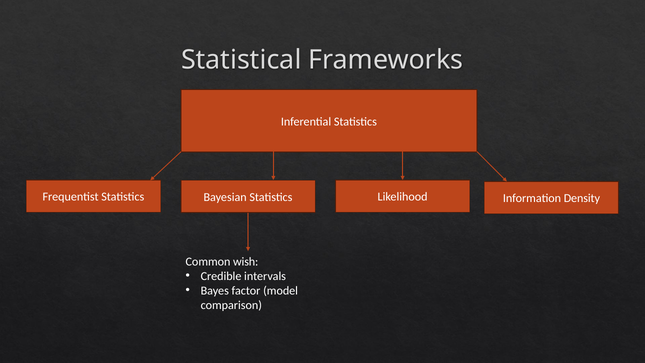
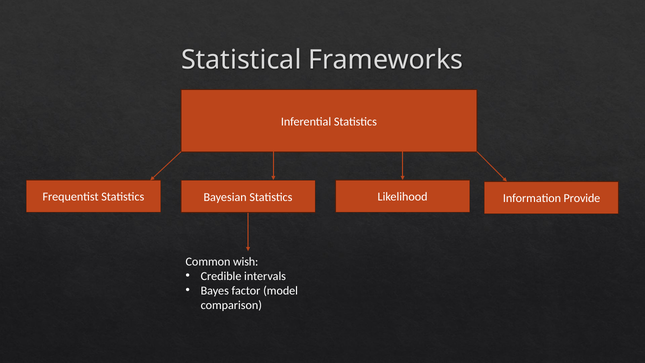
Density: Density -> Provide (582, 198)
